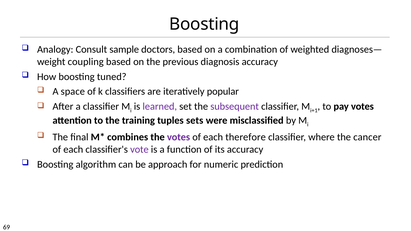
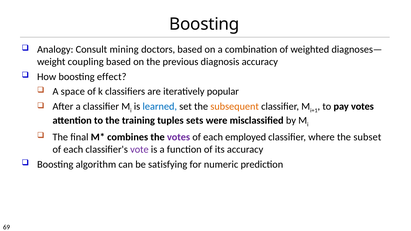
sample: sample -> mining (124, 50)
tuned: tuned -> effect (112, 77)
learned colour: purple -> blue (160, 107)
subsequent colour: purple -> orange (235, 107)
therefore: therefore -> employed (246, 137)
cancer: cancer -> subset (367, 137)
approach: approach -> satisfying (168, 164)
